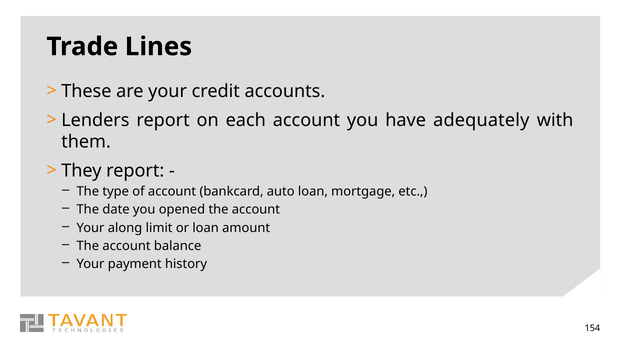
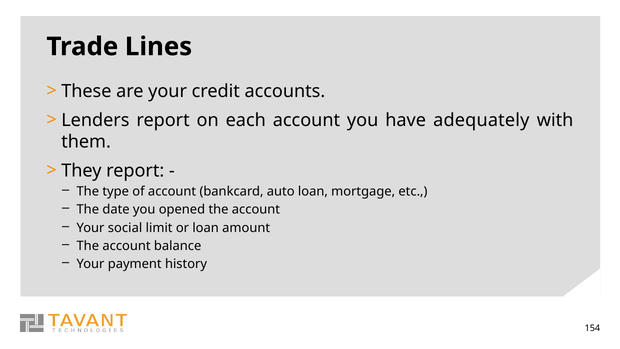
along: along -> social (125, 228)
